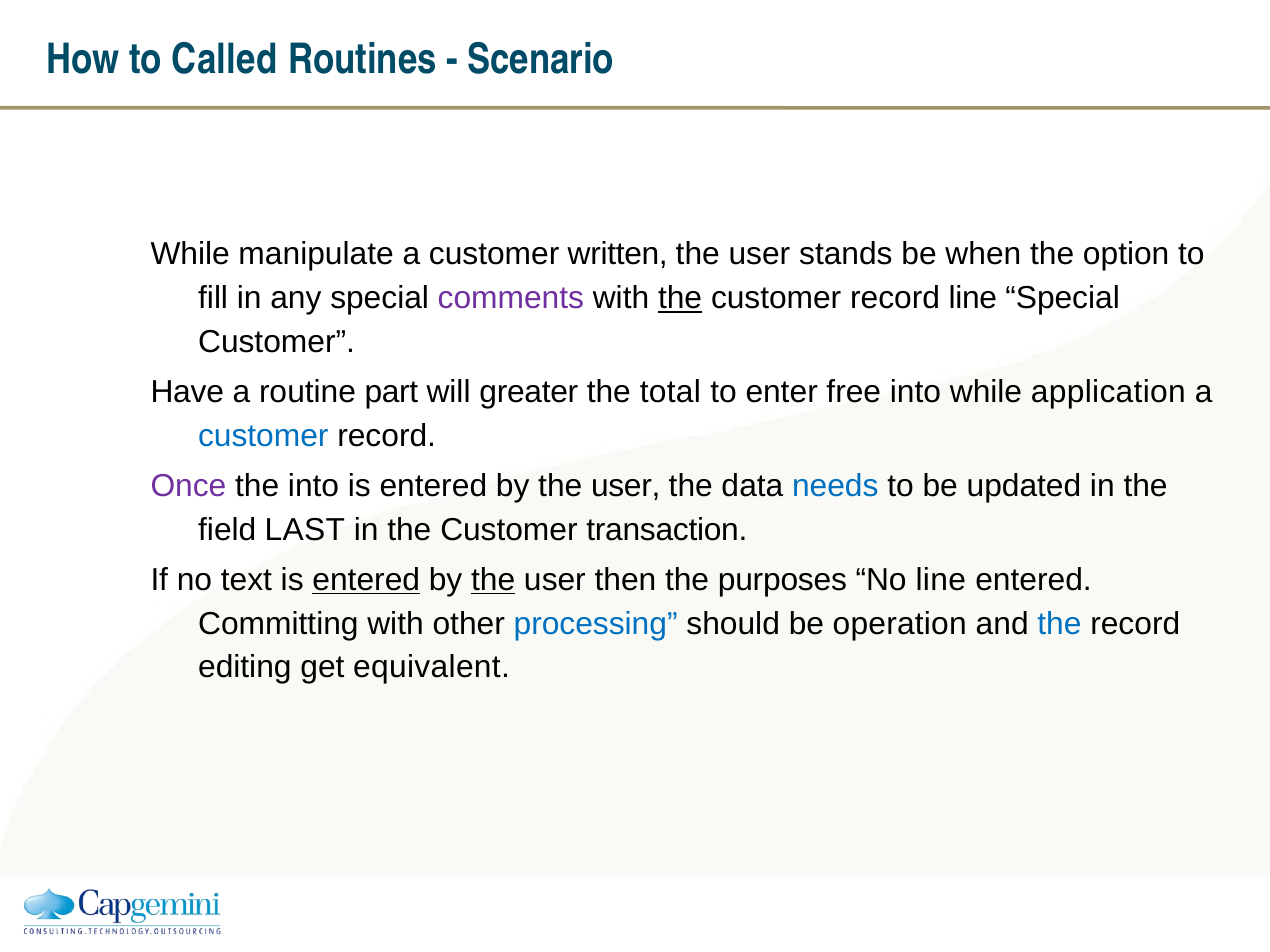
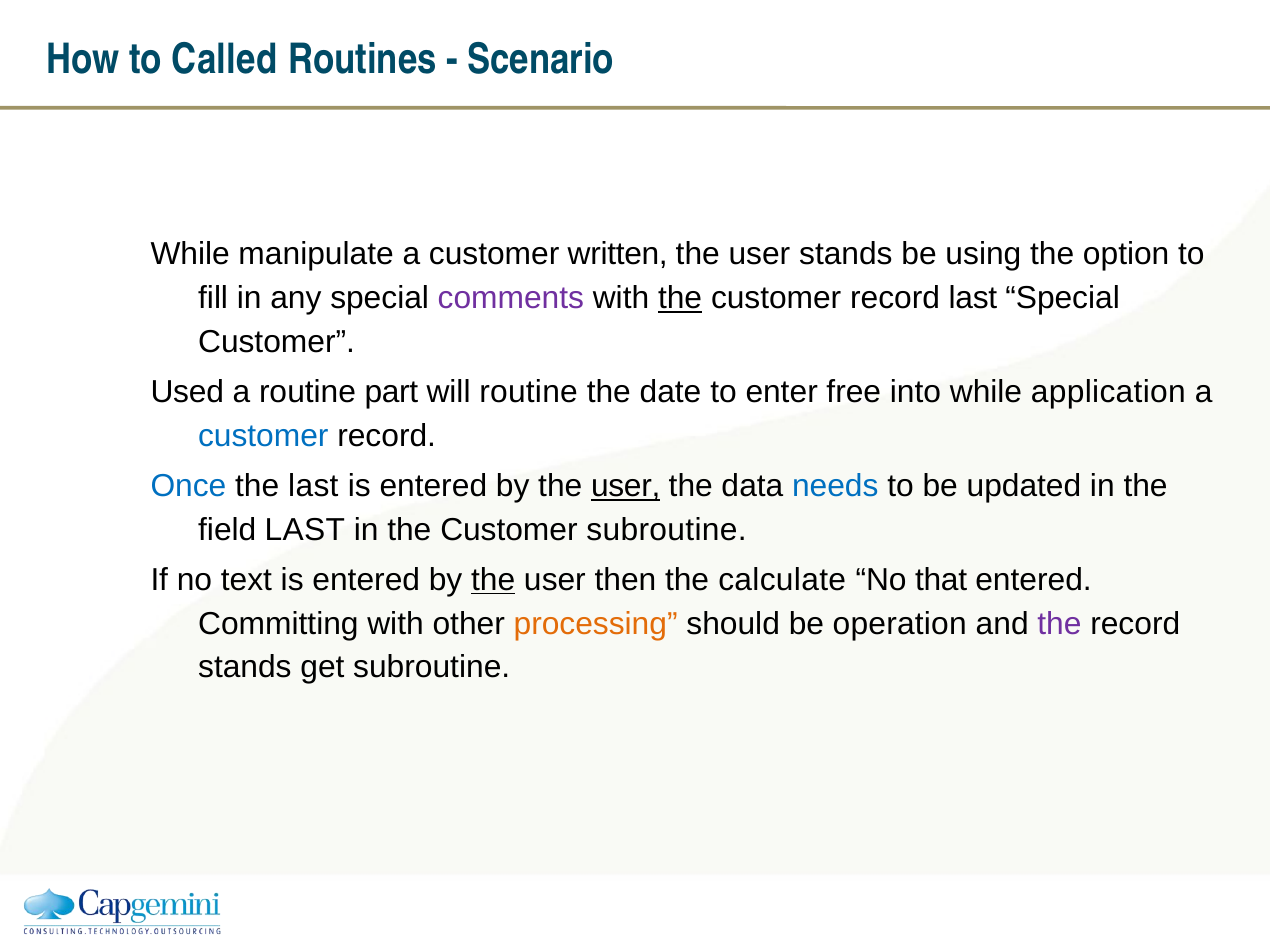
when: when -> using (983, 254)
record line: line -> last (973, 298)
Have: Have -> Used (187, 392)
will greater: greater -> routine (529, 392)
total: total -> date (671, 392)
Once colour: purple -> blue (188, 486)
the into: into -> last (313, 486)
user underline: none -> present (626, 486)
Customer transaction: transaction -> subroutine (667, 530)
entered underline: present -> none (366, 580)
purposes: purposes -> calculate (782, 580)
No line: line -> that (941, 580)
processing colour: blue -> orange (596, 624)
the colour: blue -> purple (1060, 624)
editing: editing -> stands (245, 668)
get equivalent: equivalent -> subroutine (432, 668)
